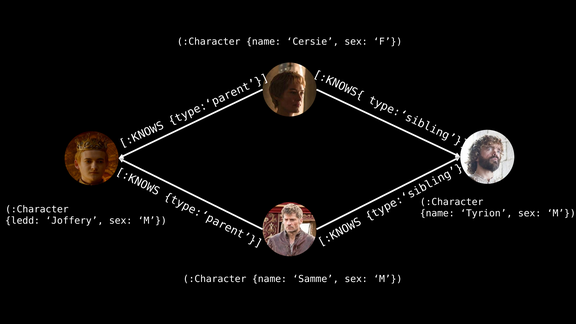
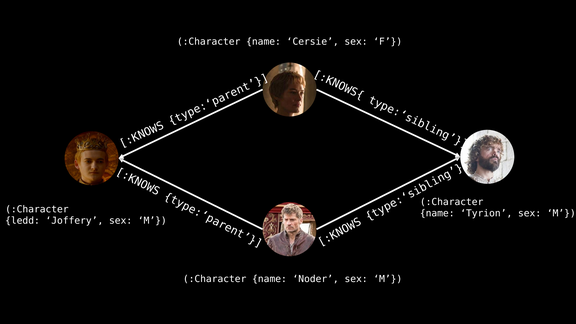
Samme: Samme -> Noder (316, 279)
